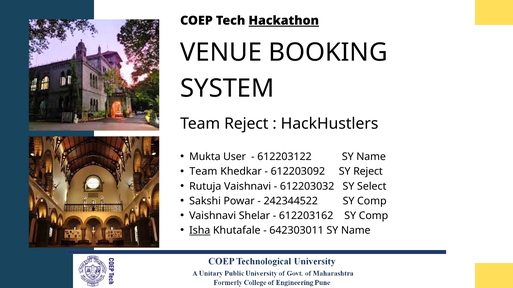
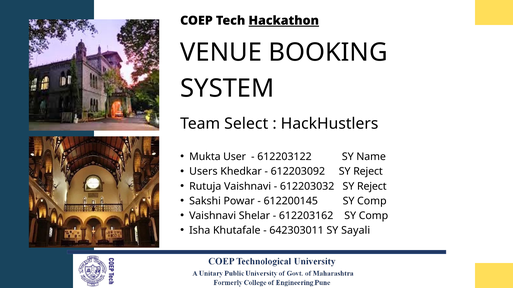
Team Reject: Reject -> Select (246, 124)
Team: Team -> Users (203, 172)
612203032 SY Select: Select -> Reject (372, 187)
242344522: 242344522 -> 612200145 (291, 201)
Isha underline: present -> none (200, 231)
642303011 SY Name: Name -> Sayali (356, 231)
